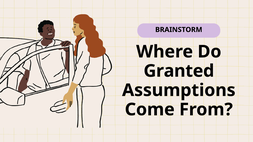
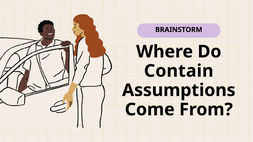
Granted: Granted -> Contain (179, 71)
